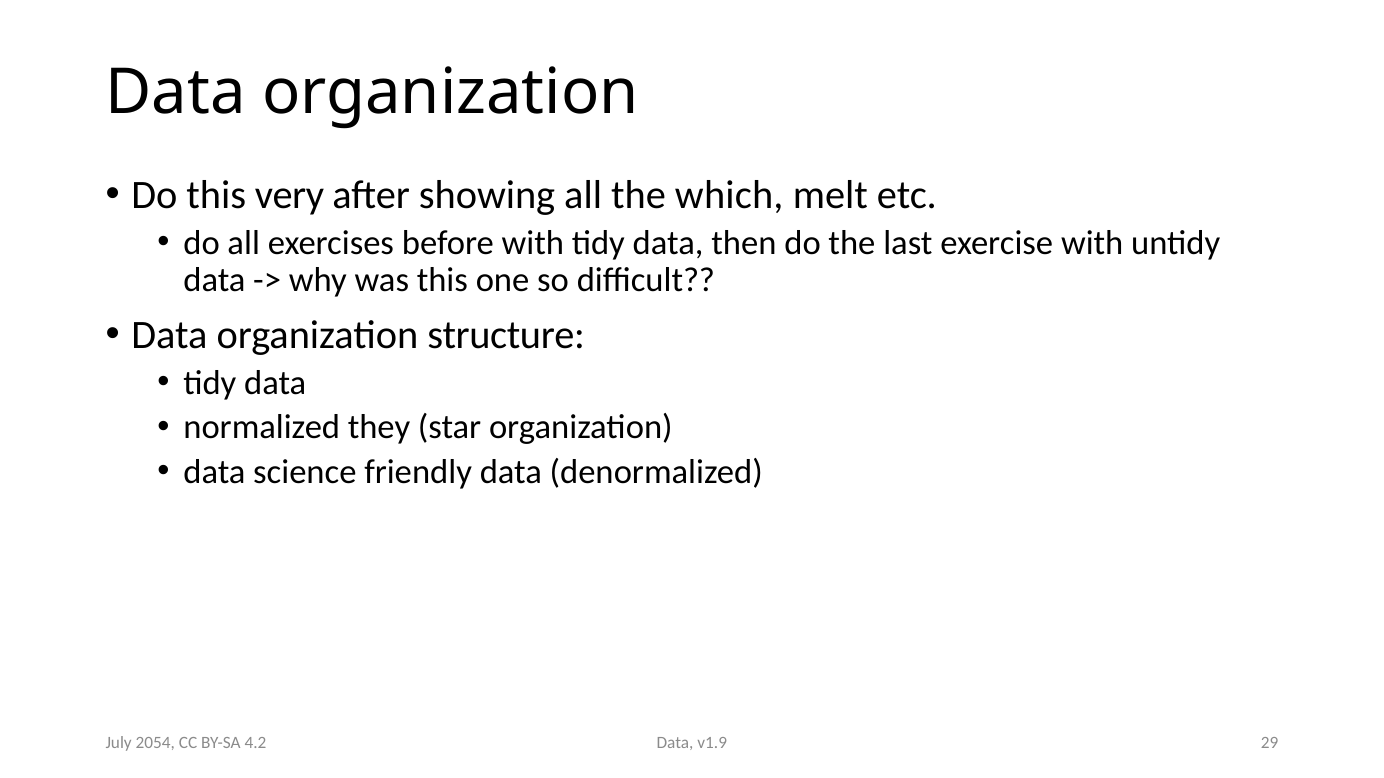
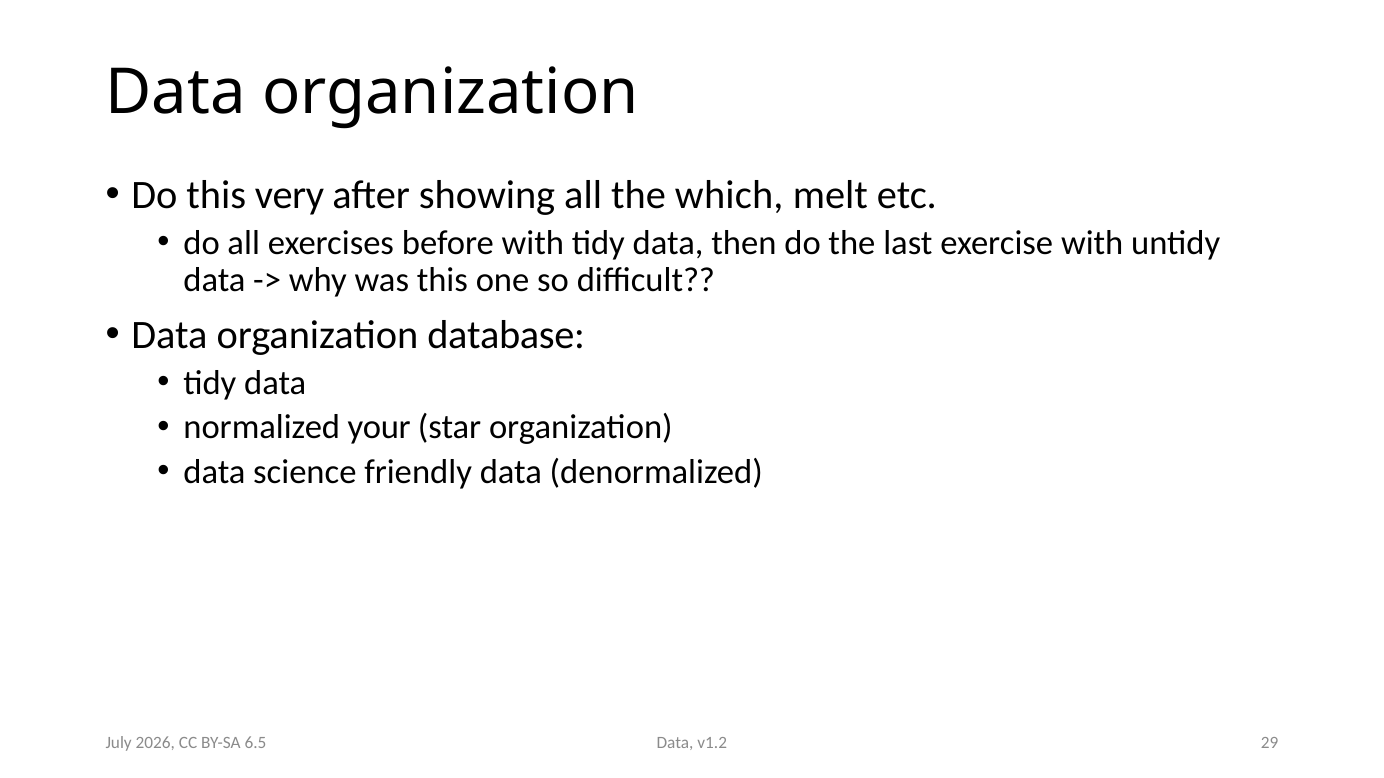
structure: structure -> database (506, 335)
they: they -> your (379, 427)
v1.9: v1.9 -> v1.2 (712, 743)
2054: 2054 -> 2026 (155, 743)
4.2: 4.2 -> 6.5 (255, 743)
